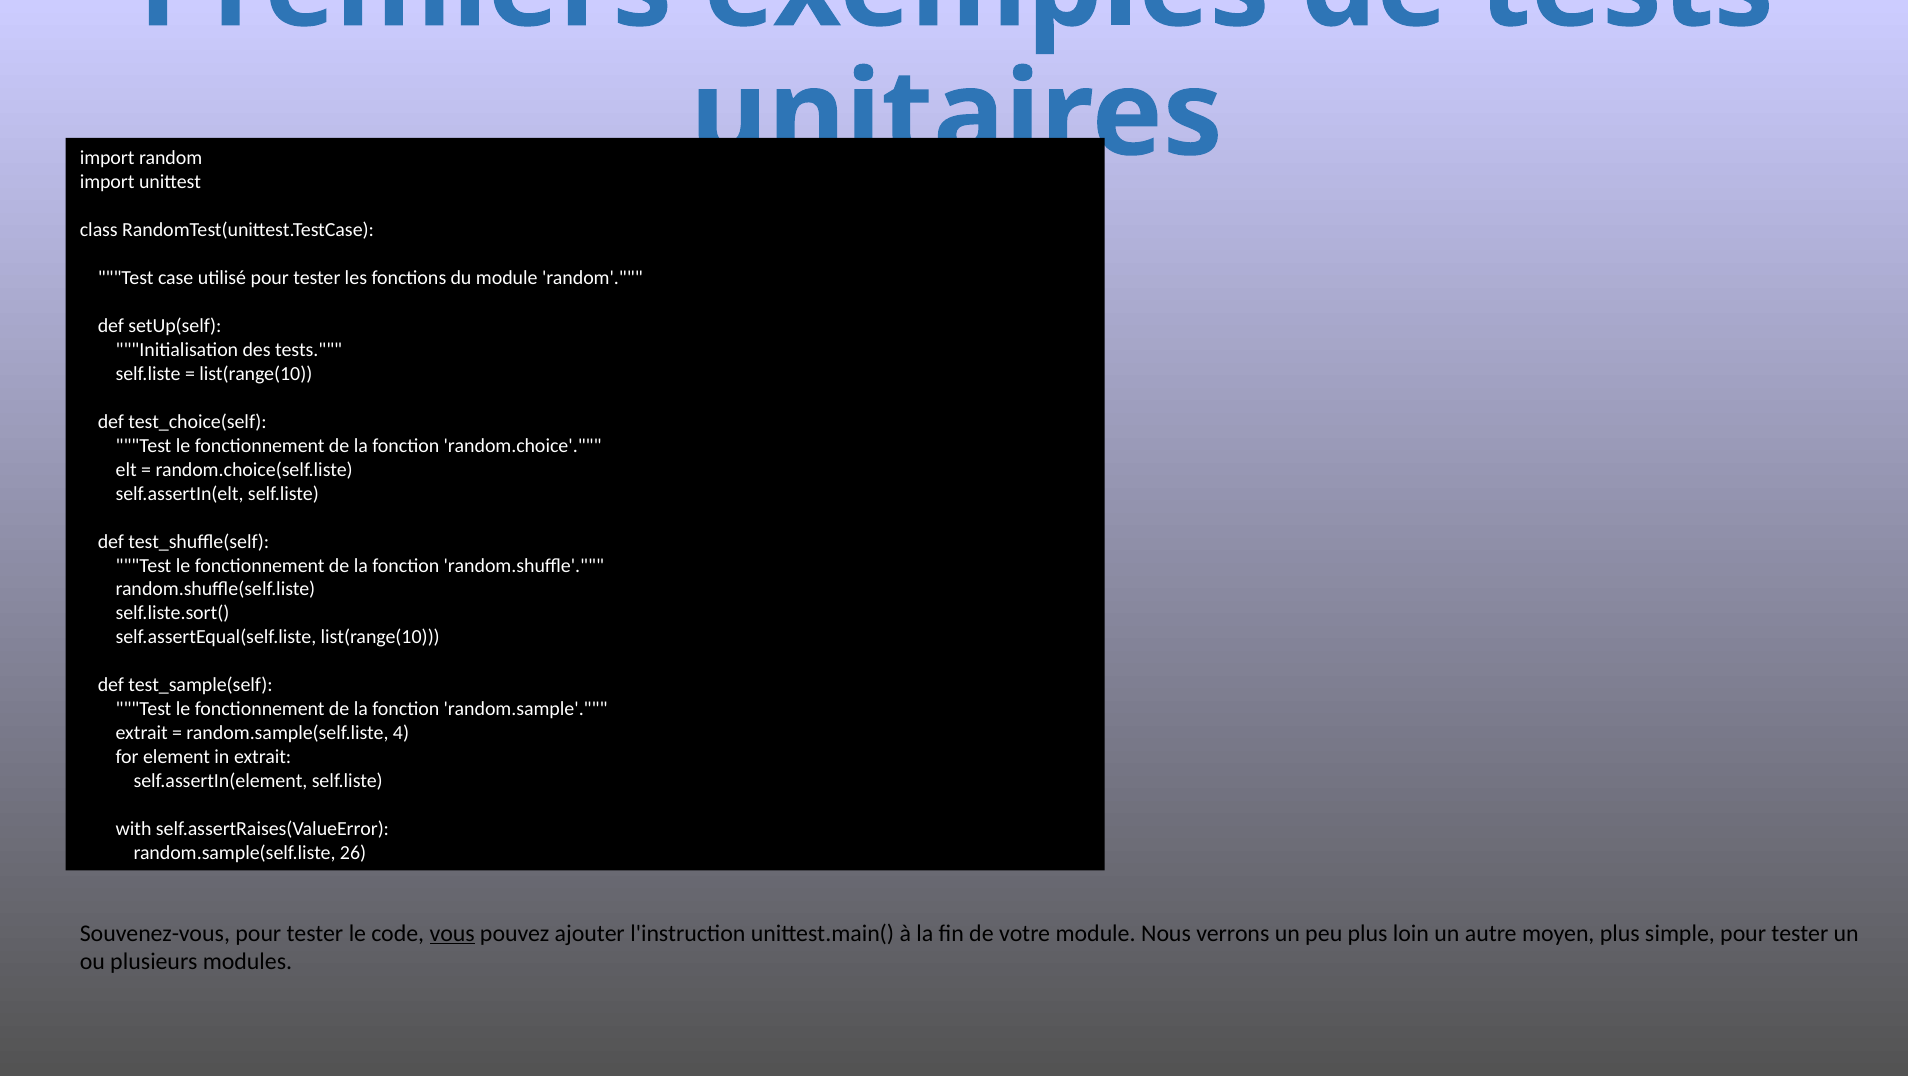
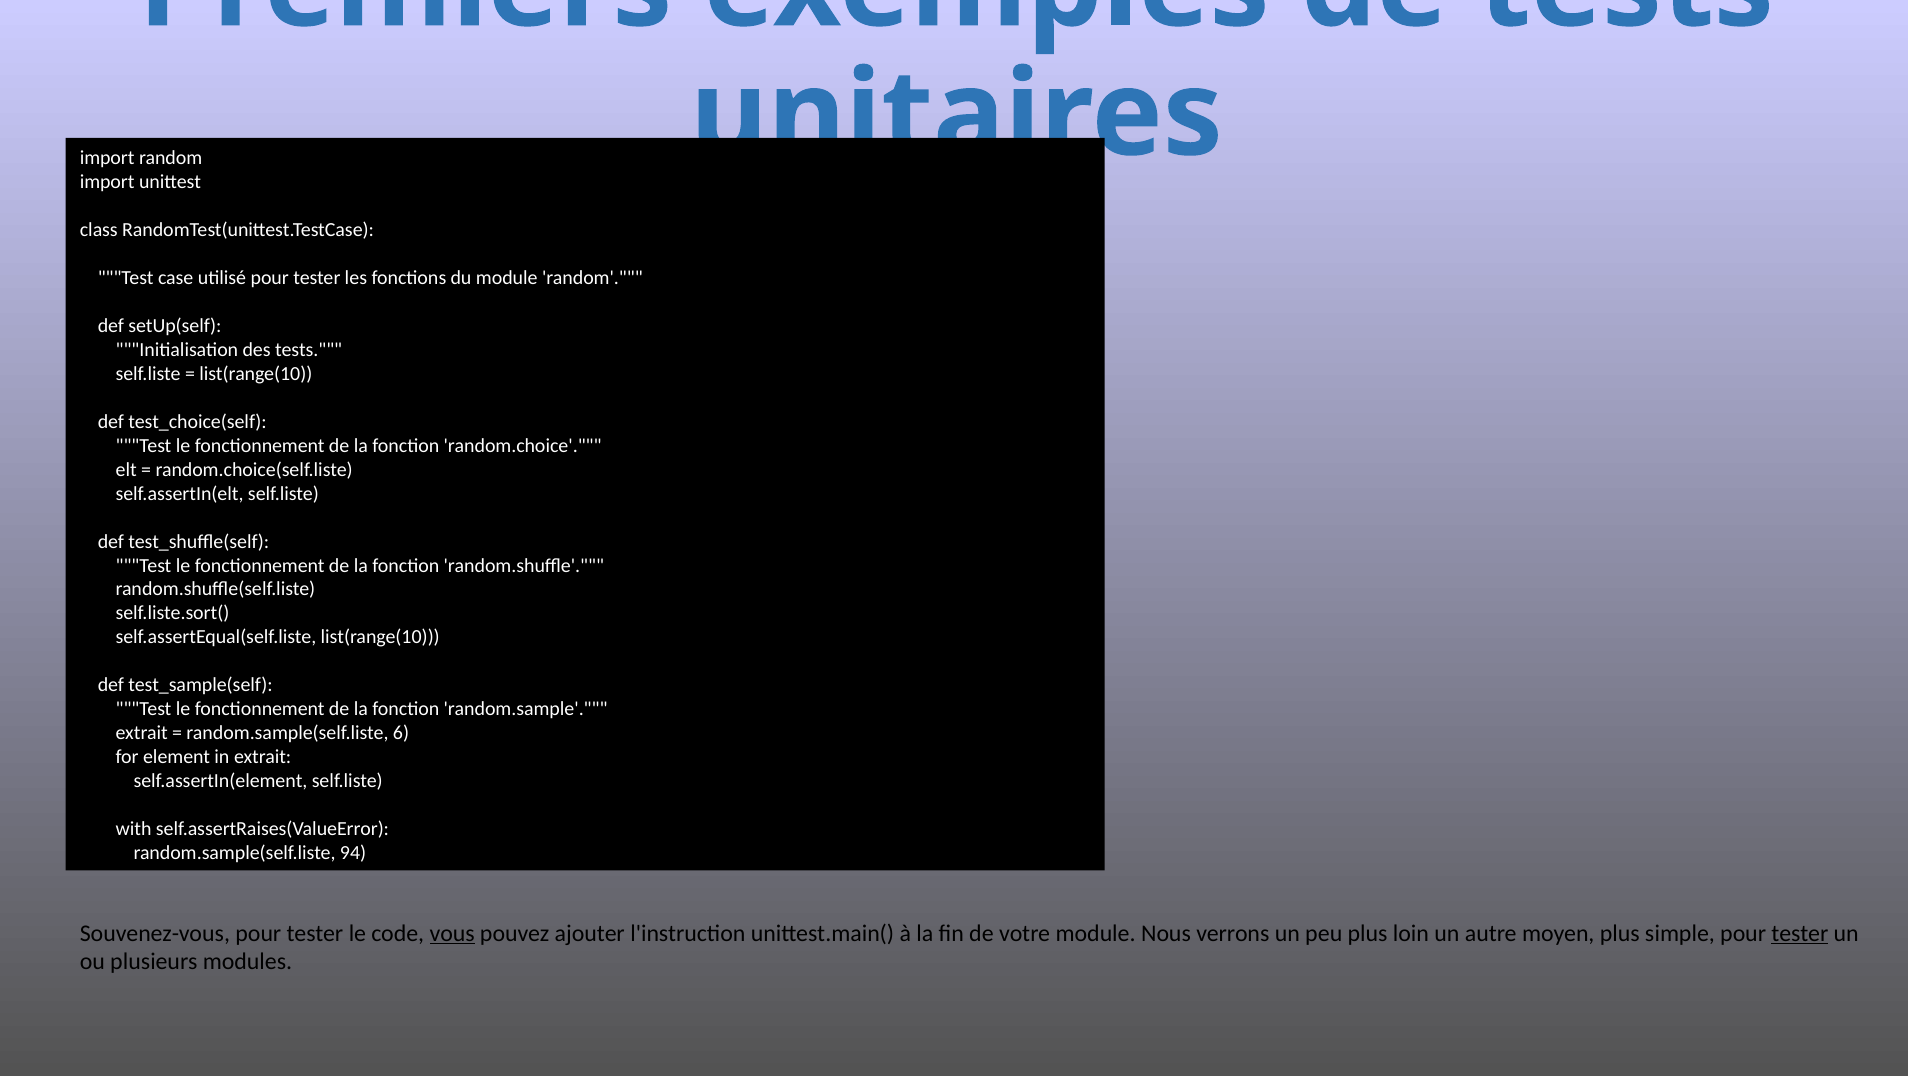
4: 4 -> 6 (401, 733)
26: 26 -> 94 (353, 853)
tester underline: none -> present (1800, 933)
